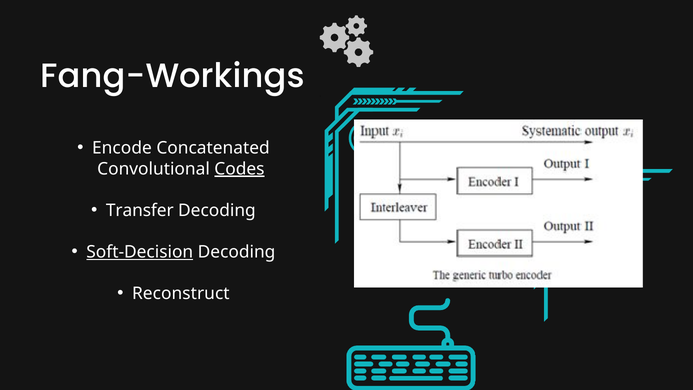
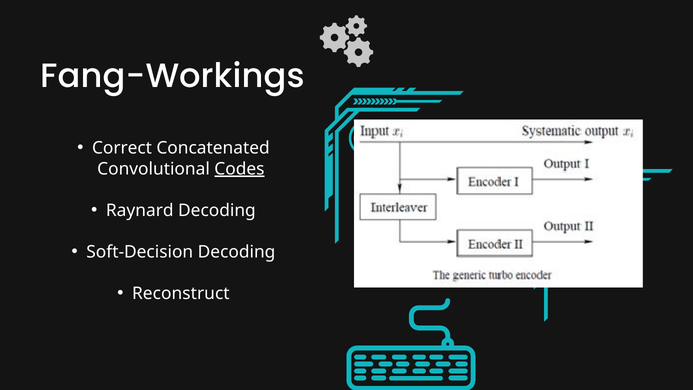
Encode: Encode -> Correct (122, 148)
Transfer: Transfer -> Raynard (140, 210)
Soft-Decision underline: present -> none (140, 252)
